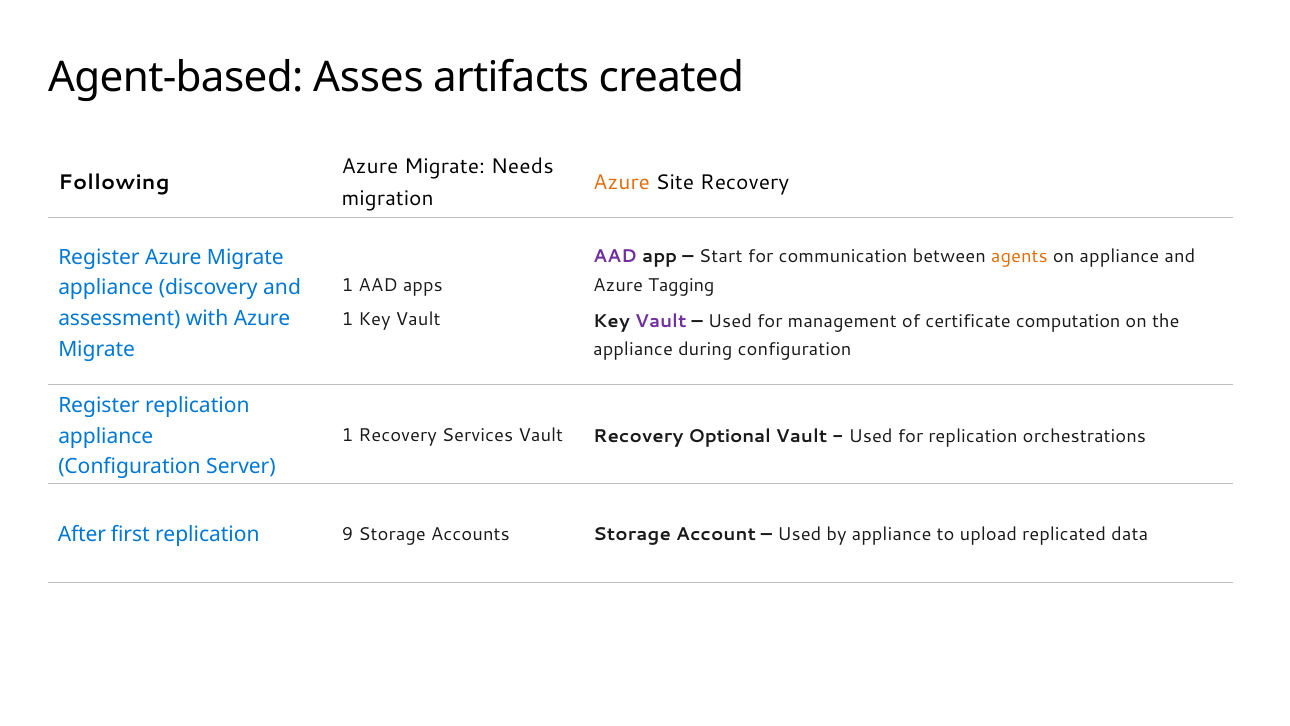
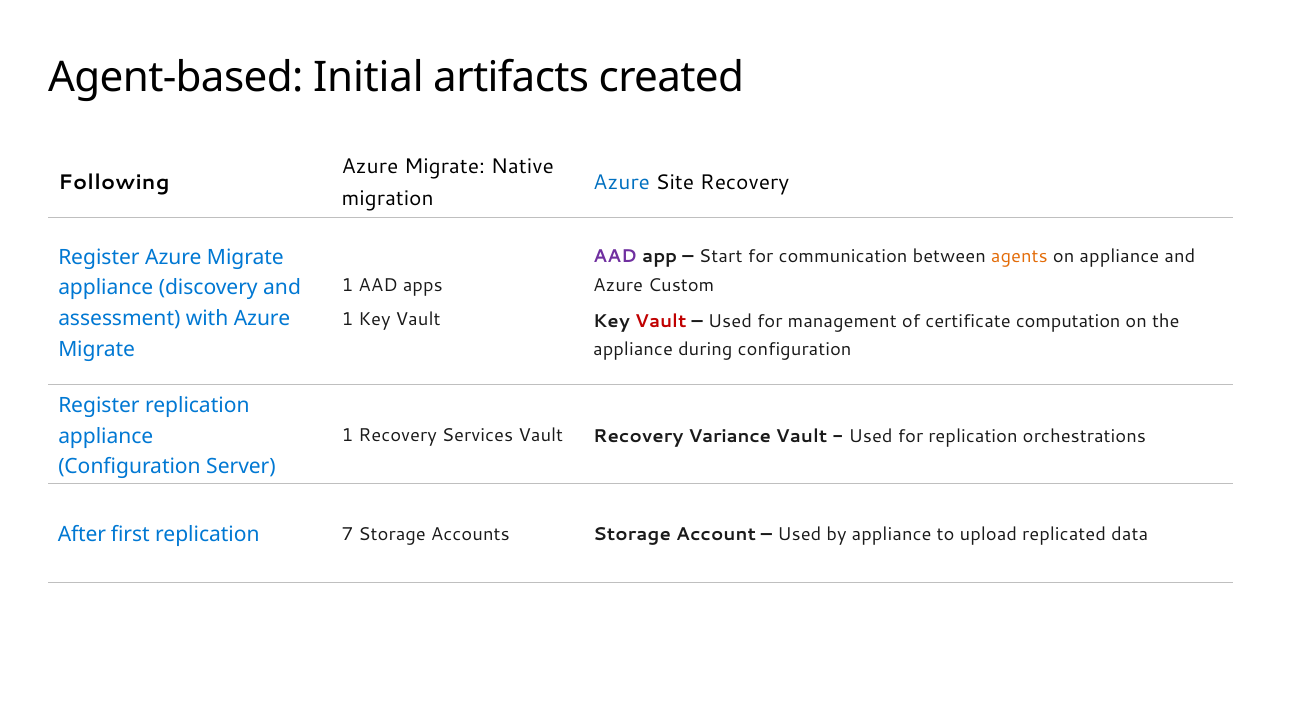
Asses: Asses -> Initial (368, 78)
Needs: Needs -> Native (522, 167)
Azure colour: orange -> blue (622, 183)
Tagging: Tagging -> Custom (681, 285)
Vault colour: purple -> red (661, 321)
Optional: Optional -> Variance (730, 436)
9: 9 -> 7 (347, 534)
